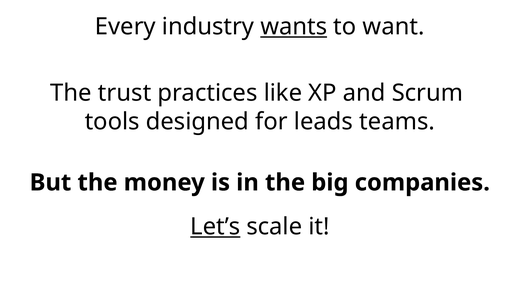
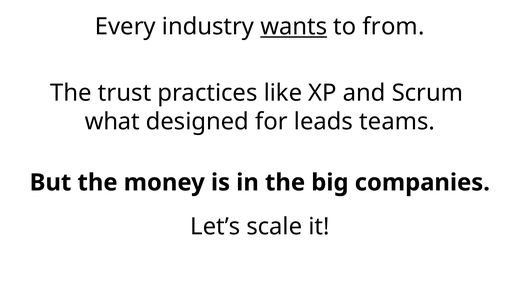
want: want -> from (394, 27)
tools: tools -> what (112, 121)
Let’s underline: present -> none (215, 226)
